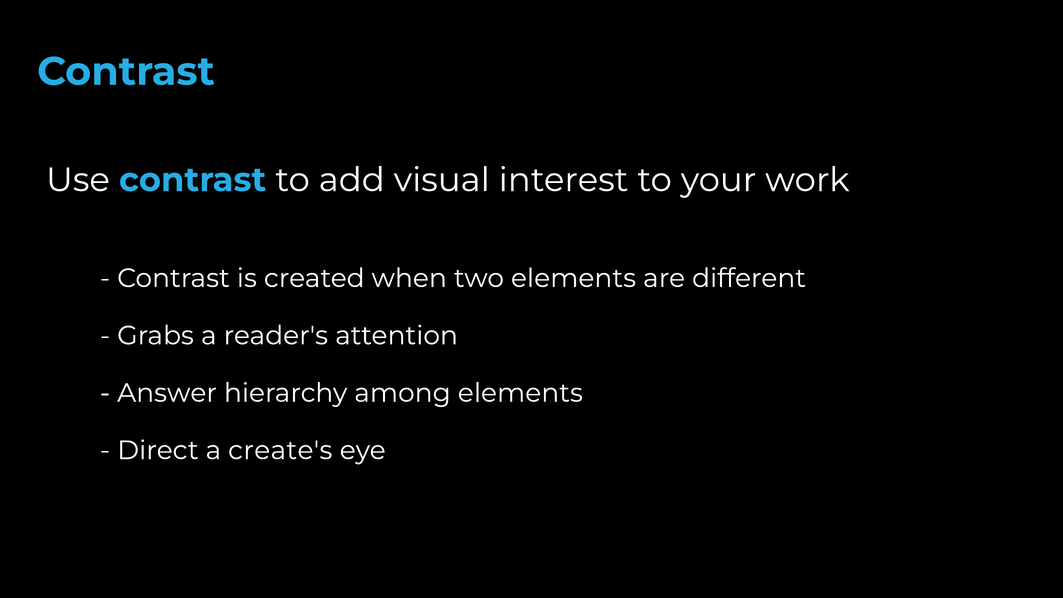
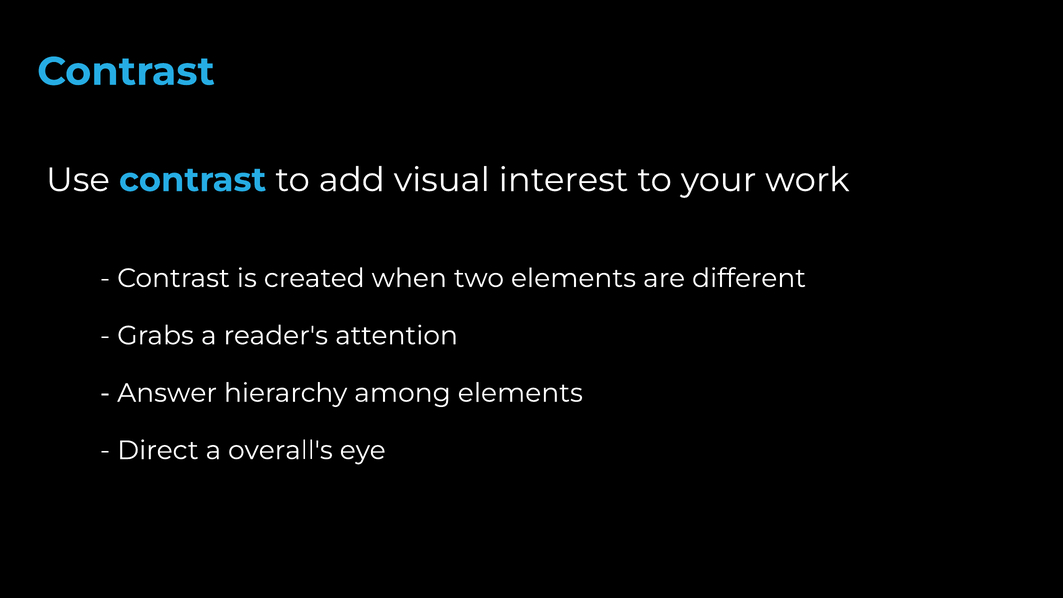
create's: create's -> overall's (280, 450)
